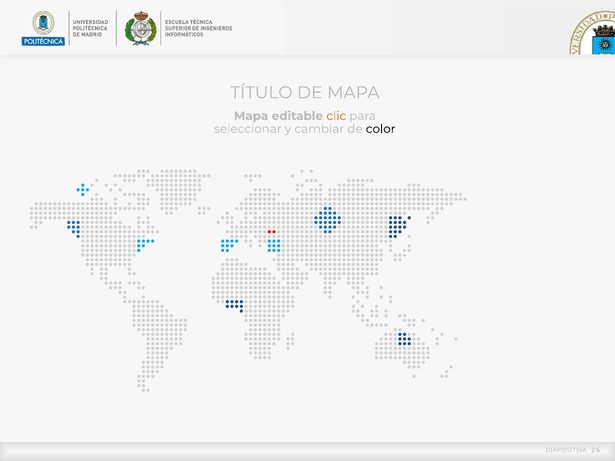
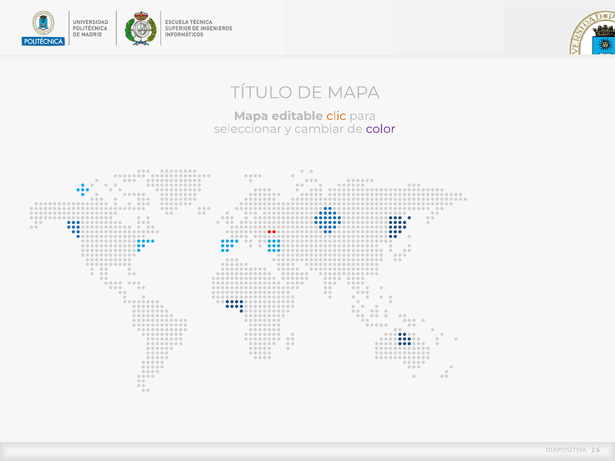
color colour: black -> purple (381, 129)
